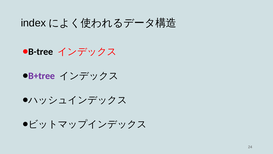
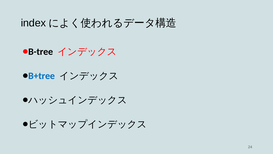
B+tree colour: purple -> blue (42, 76)
